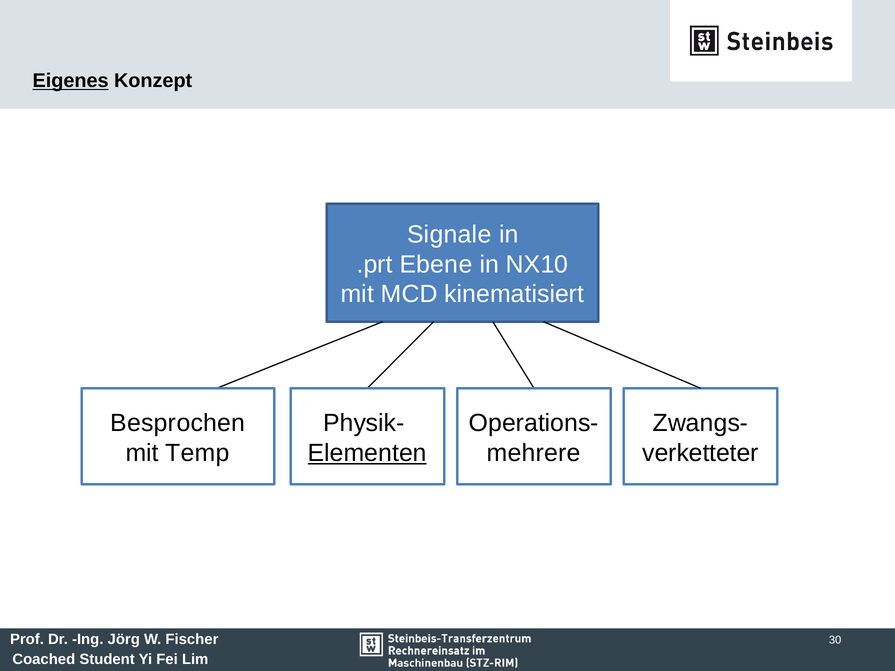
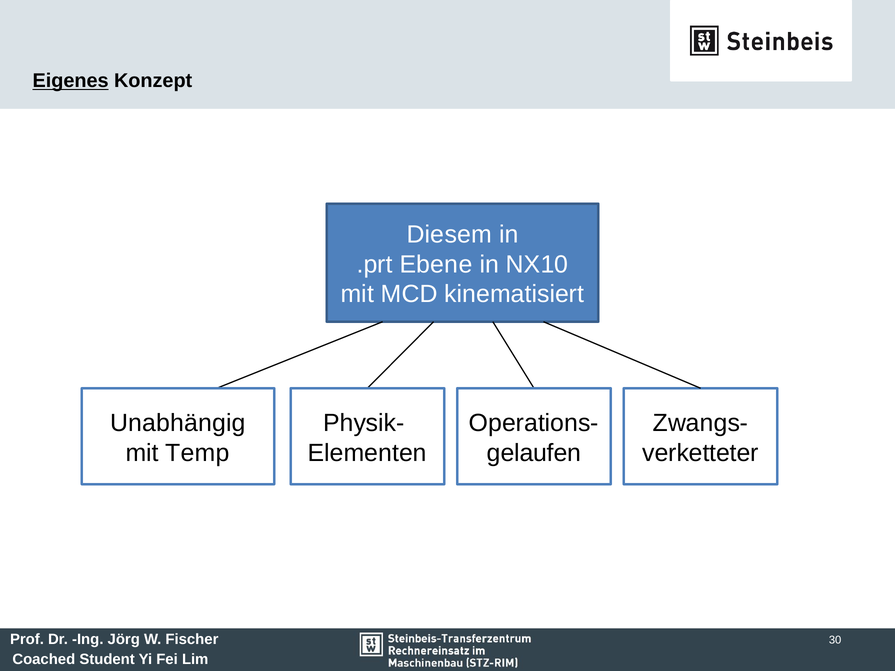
Signale: Signale -> Diesem (449, 235)
Besprochen: Besprochen -> Unabhängig (178, 423)
Elementen underline: present -> none (367, 453)
mehrere: mehrere -> gelaufen (534, 453)
